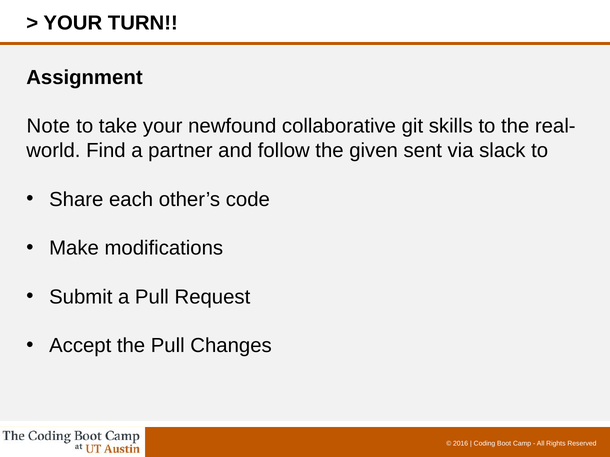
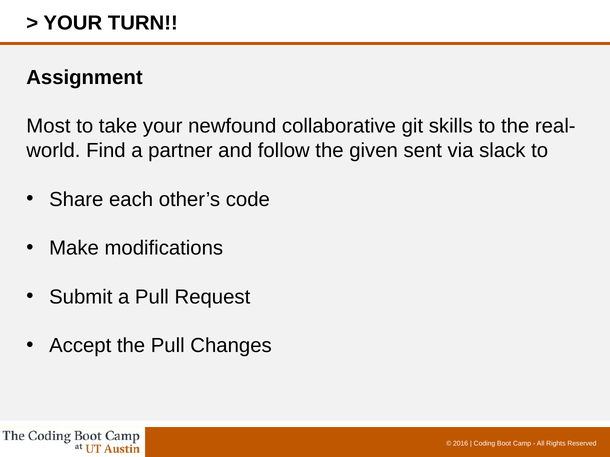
Note: Note -> Most (48, 126)
